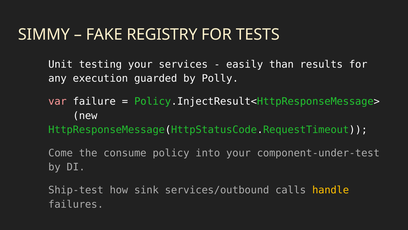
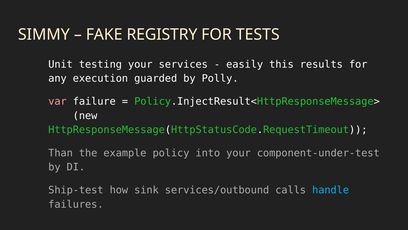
than: than -> this (282, 64)
Come: Come -> Than (61, 153)
consume: consume -> example (125, 153)
handle colour: yellow -> light blue (331, 190)
